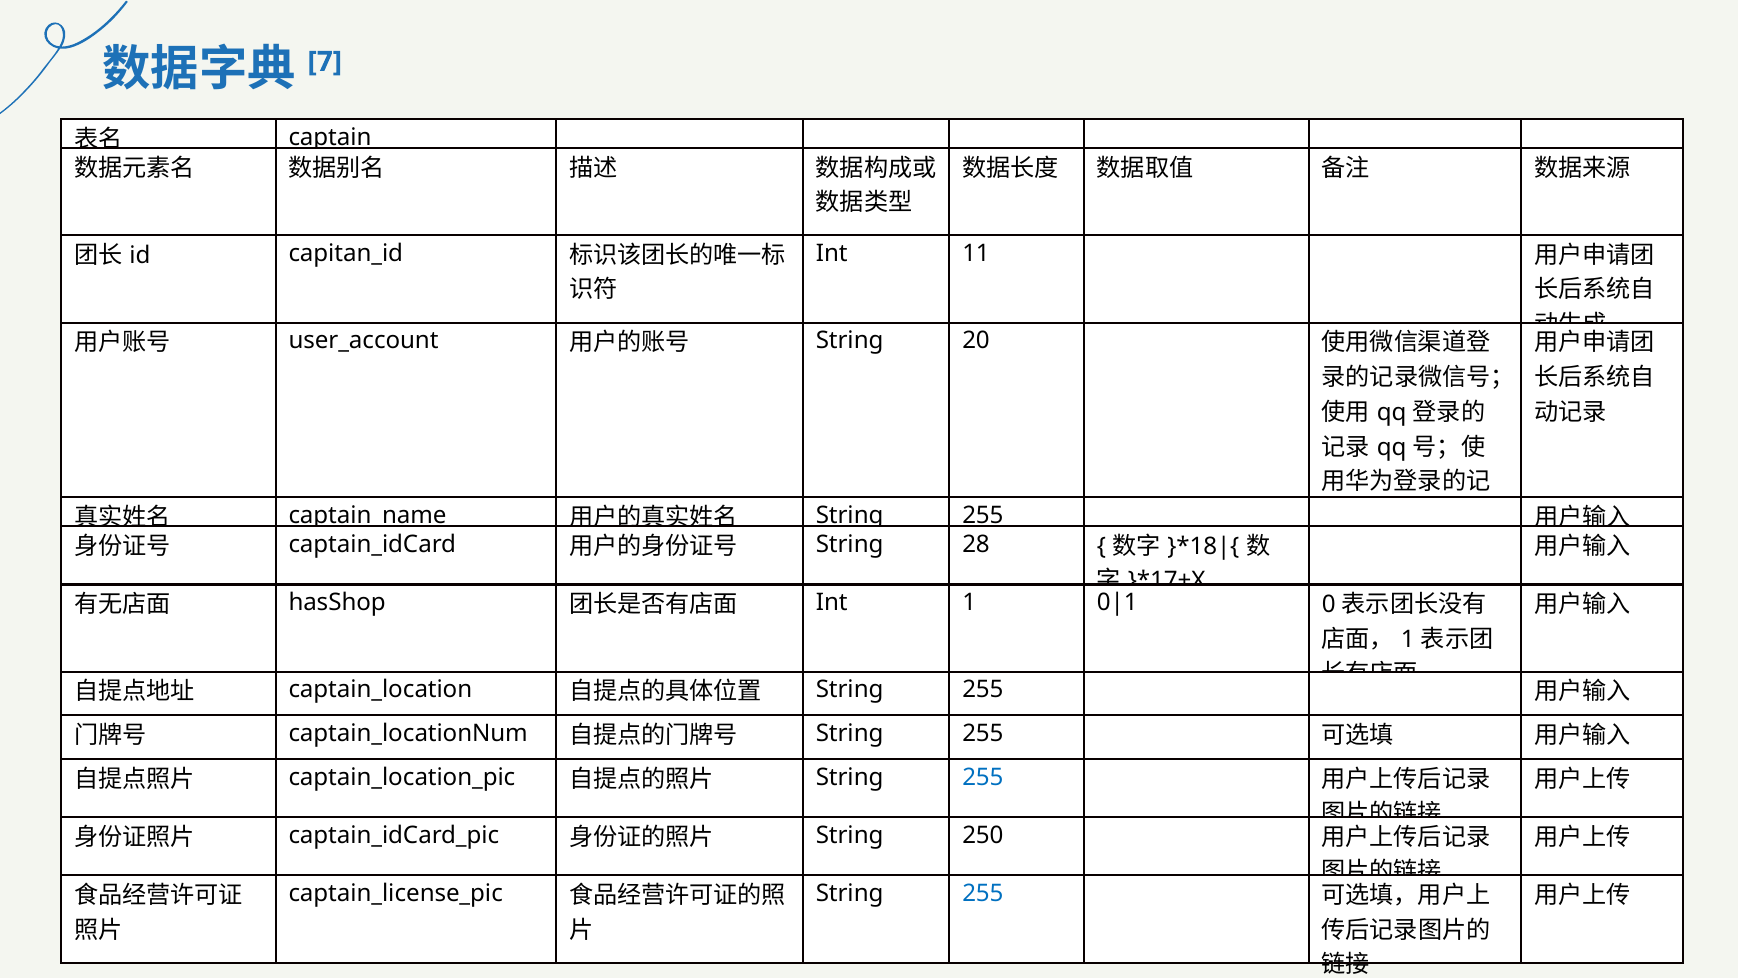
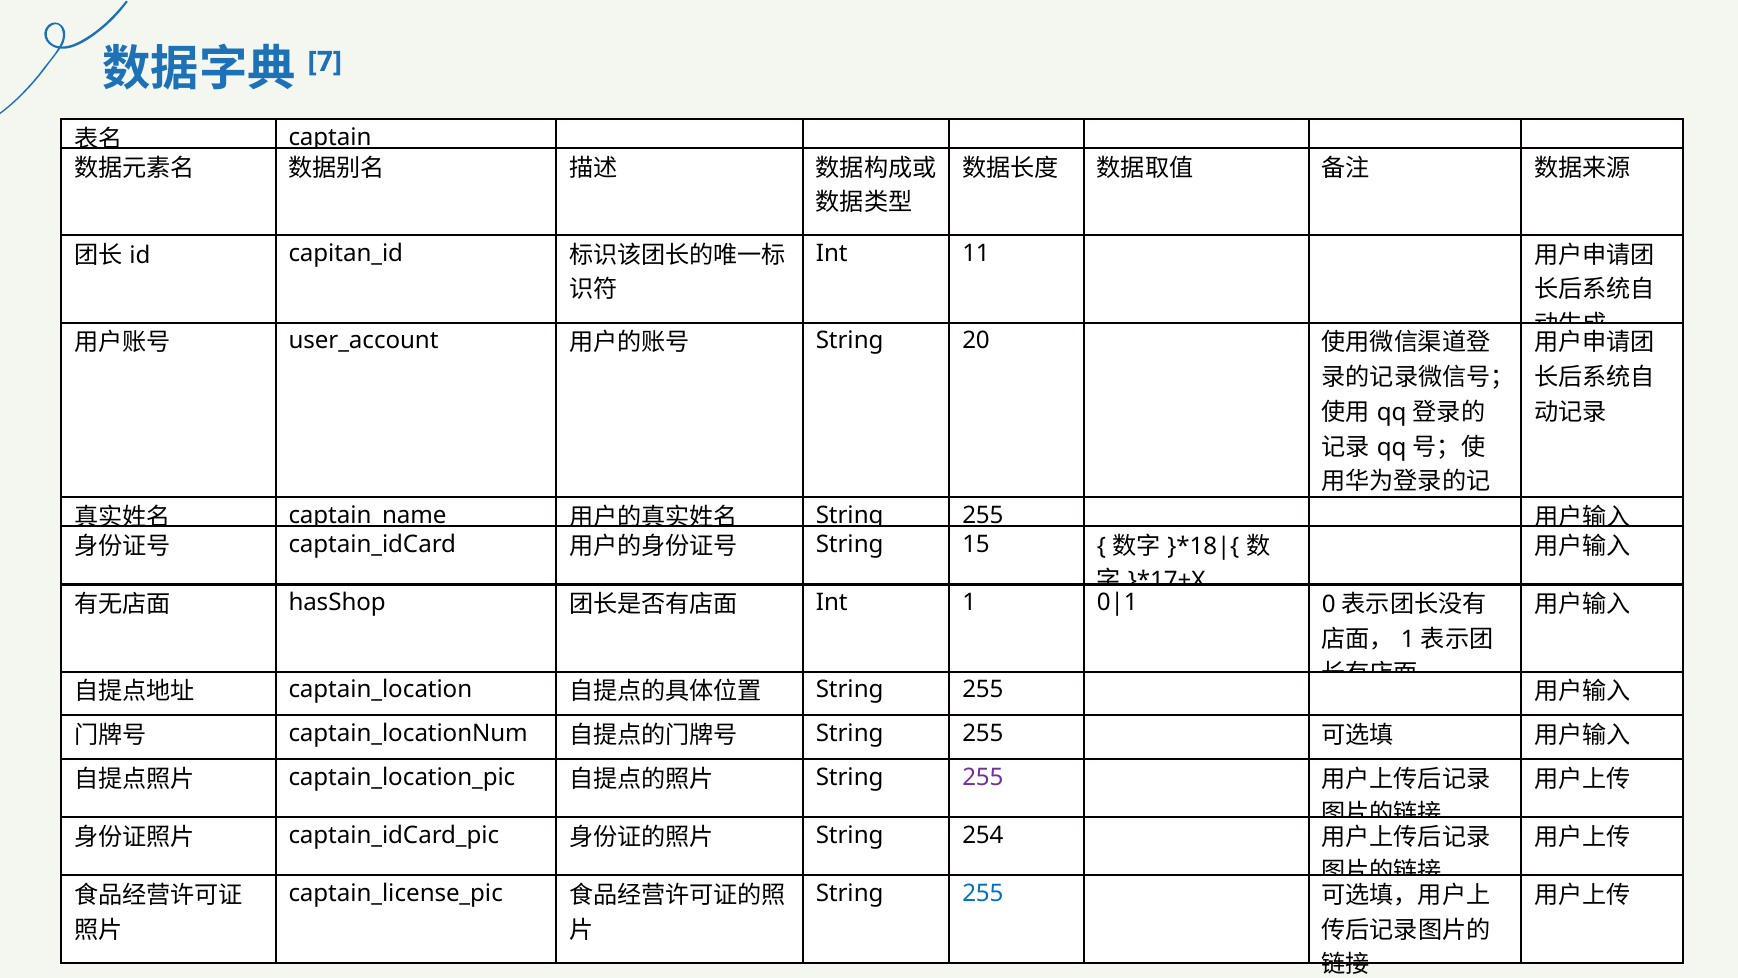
28: 28 -> 15 (976, 544)
255 colour: blue -> purple (983, 777)
250: 250 -> 254 (983, 835)
